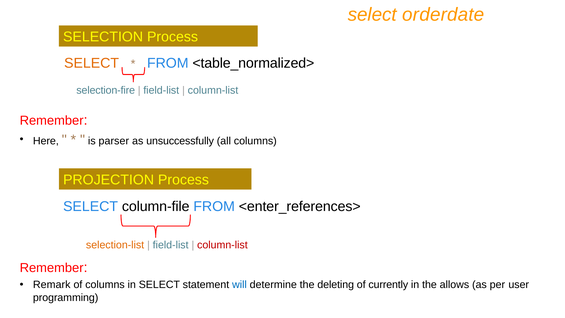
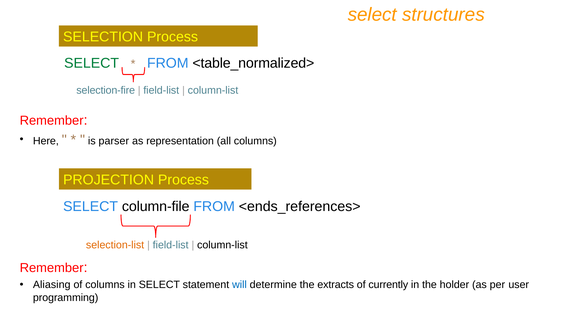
orderdate: orderdate -> structures (443, 15)
SELECT colour: orange -> green (92, 63)
unsuccessfully: unsuccessfully -> representation (180, 141)
<enter_references>: <enter_references> -> <ends_references> (300, 207)
column-list colour: red -> black (222, 245)
Remark: Remark -> Aliasing (52, 285)
deleting: deleting -> extracts (336, 285)
allows: allows -> holder (454, 285)
